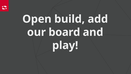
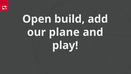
board: board -> plane (64, 32)
